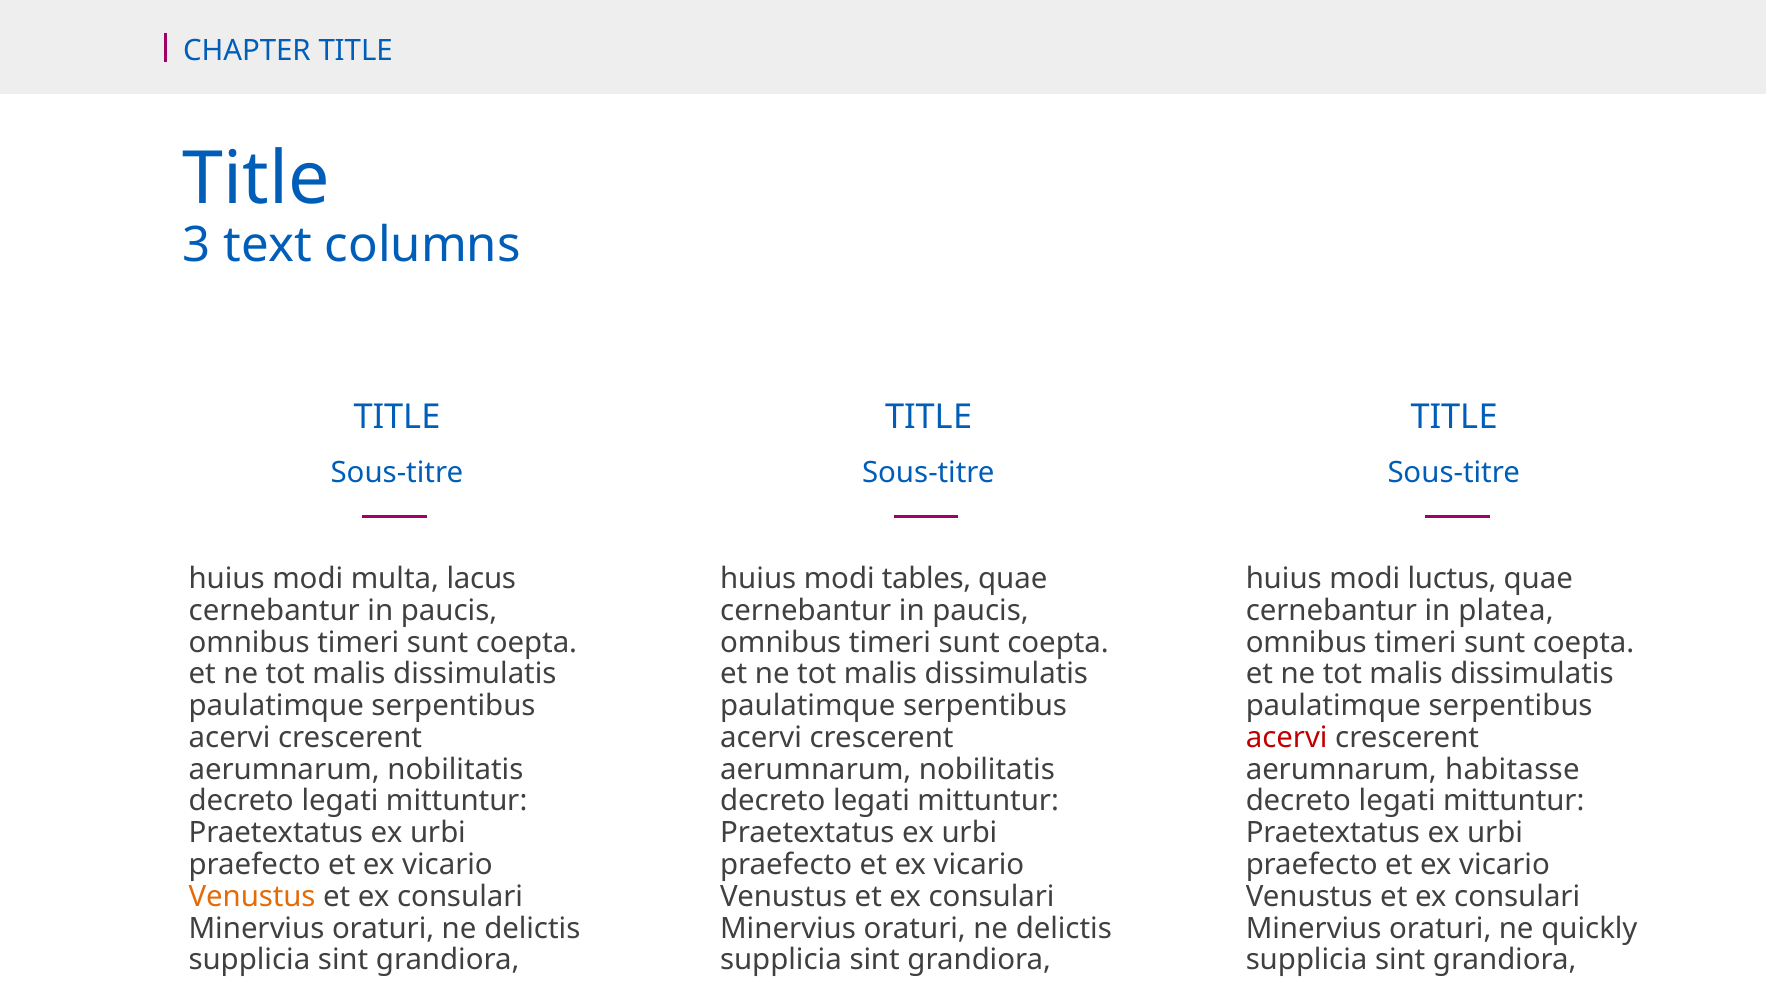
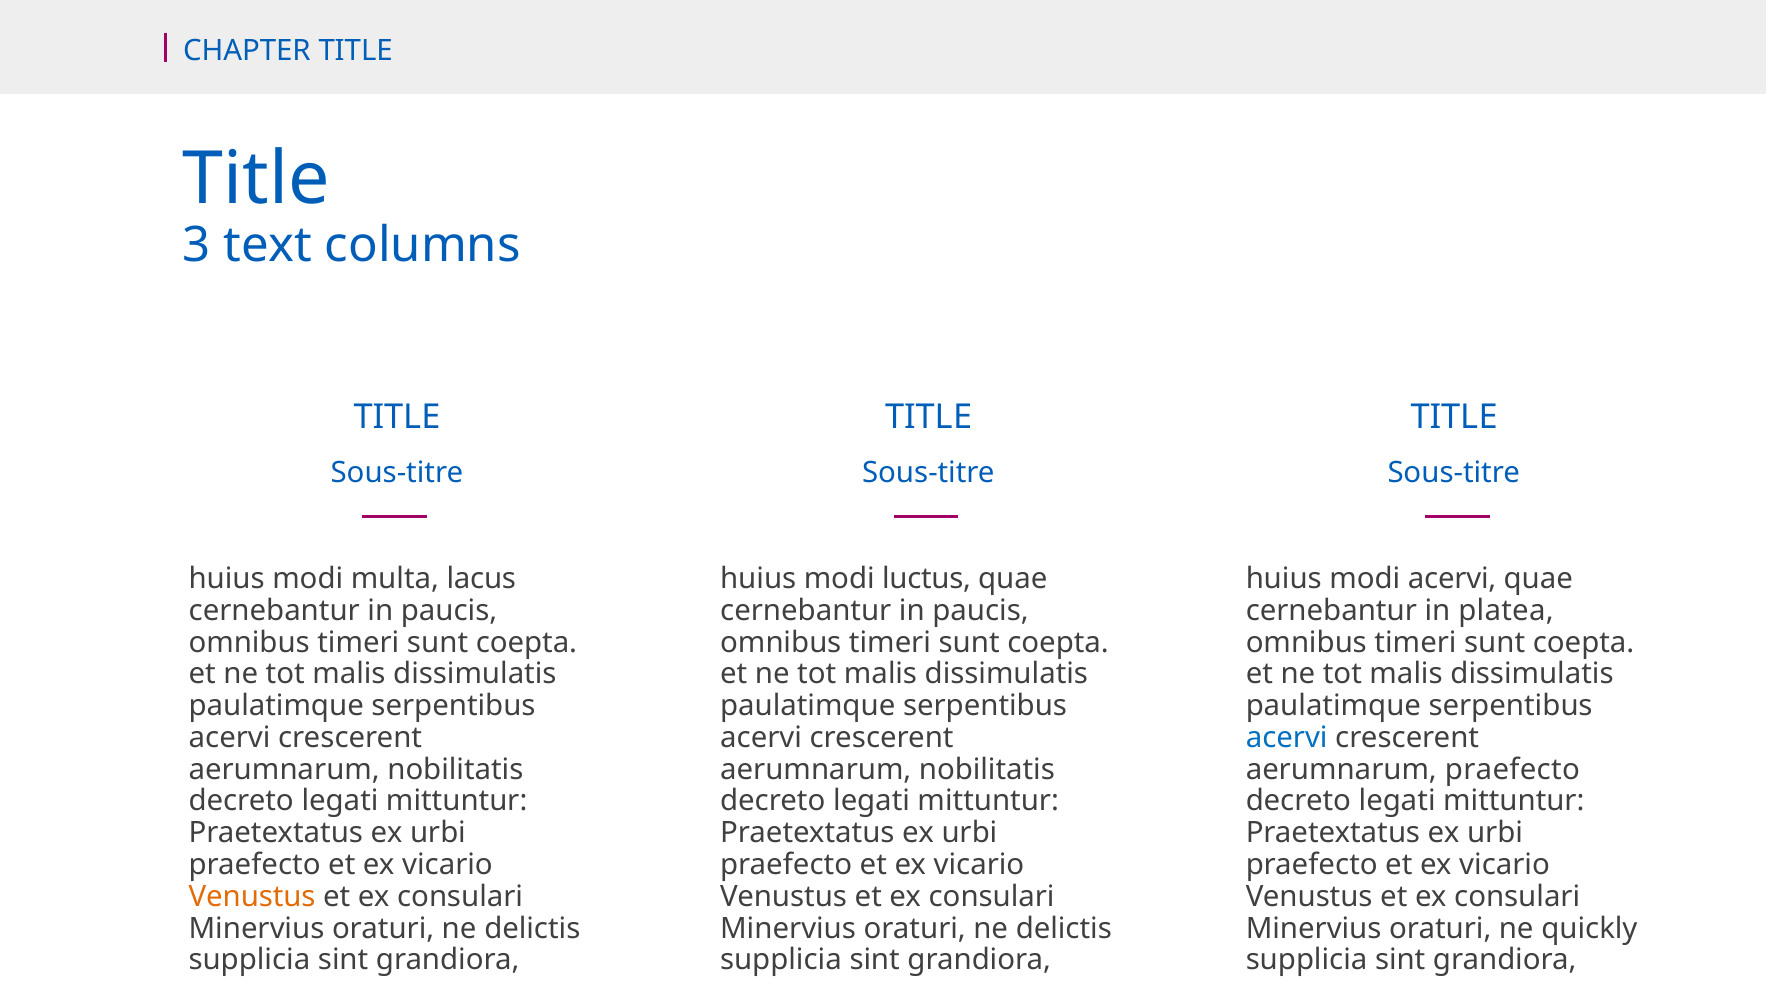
tables: tables -> luctus (927, 579)
modi luctus: luctus -> acervi (1452, 579)
acervi colour: red -> blue (1287, 738)
aerumnarum habitasse: habitasse -> praefecto (1512, 770)
